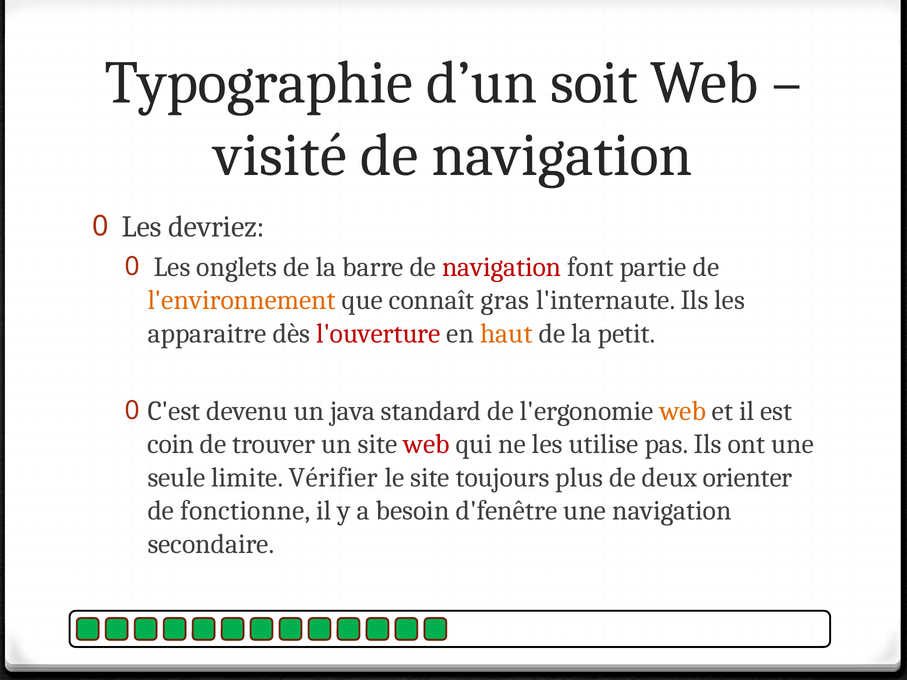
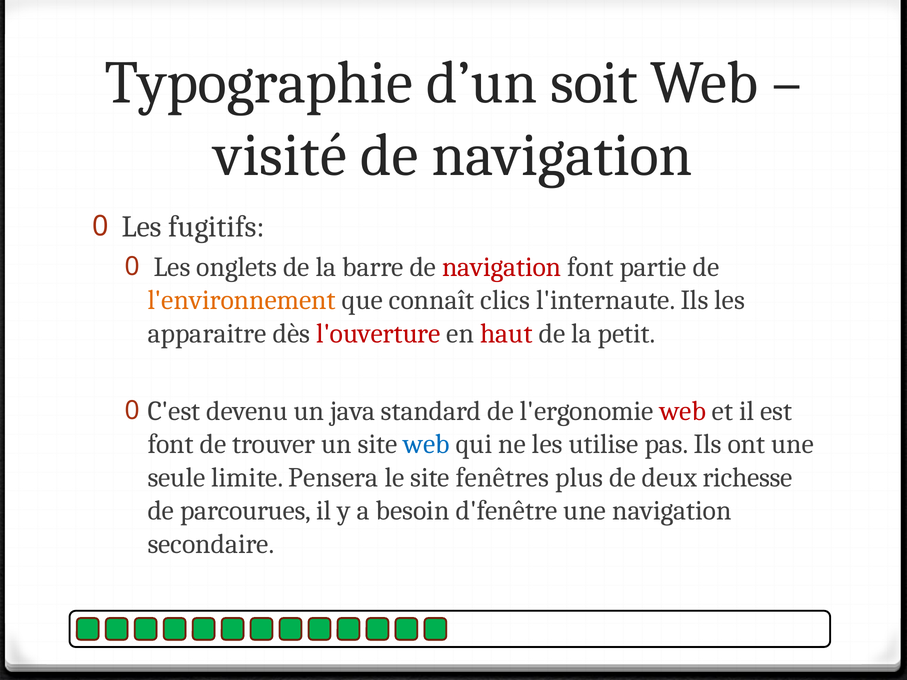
devriez: devriez -> fugitifs (217, 227)
gras: gras -> clics (505, 300)
haut colour: orange -> red (506, 334)
web colour: orange -> red (683, 411)
coin: coin -> font (171, 444)
web colour: red -> blue (427, 444)
Vérifier: Vérifier -> Pensera (333, 478)
toujours: toujours -> fenêtres (502, 478)
orienter: orienter -> richesse (747, 478)
fonctionne: fonctionne -> parcourues (246, 511)
